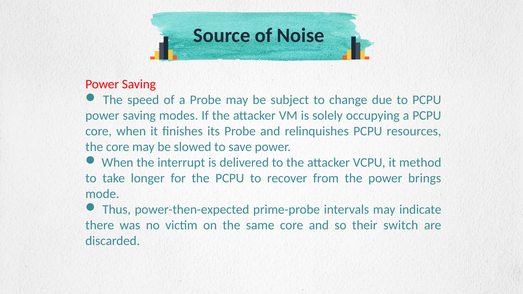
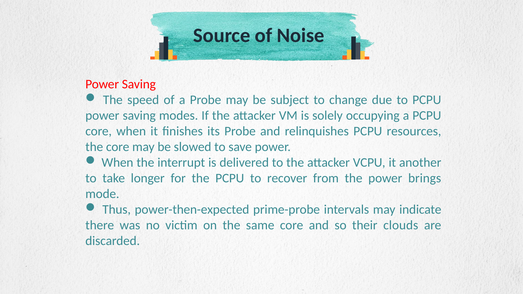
method: method -> another (420, 163)
switch: switch -> clouds (401, 225)
